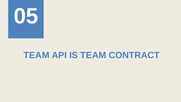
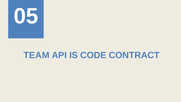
IS TEAM: TEAM -> CODE (93, 55)
